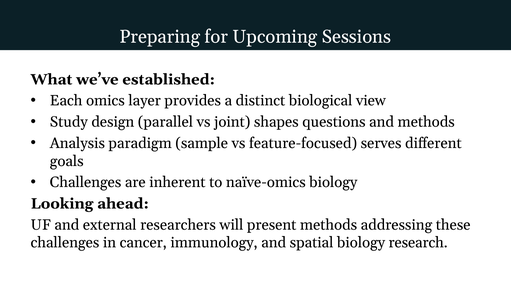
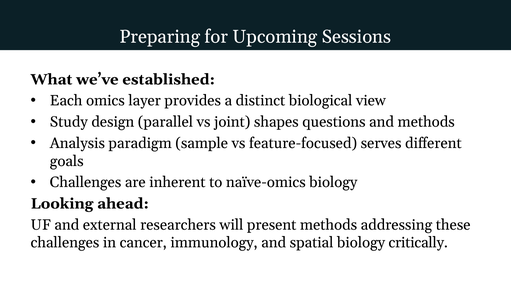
research: research -> critically (418, 243)
